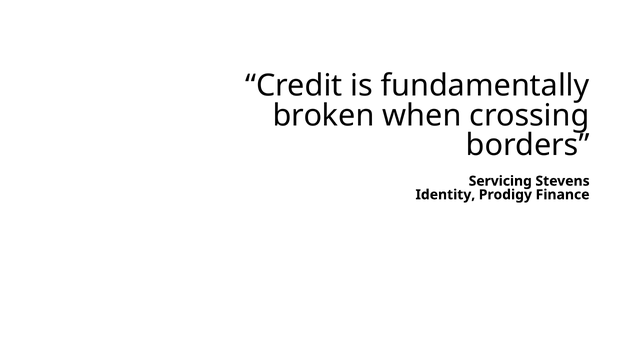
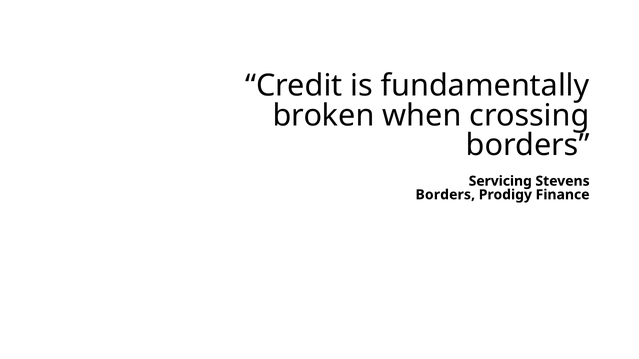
Identity: Identity -> Borders (445, 195)
